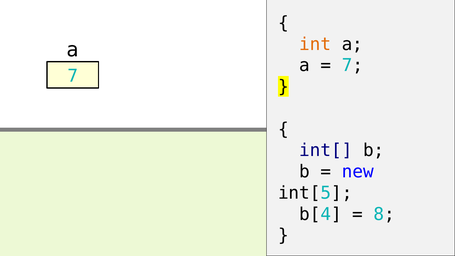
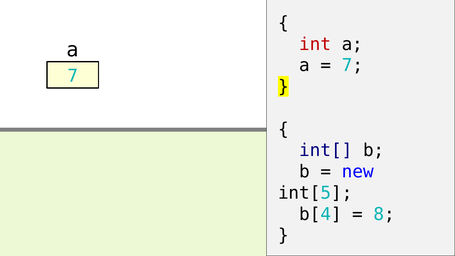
int colour: orange -> red (315, 44)
